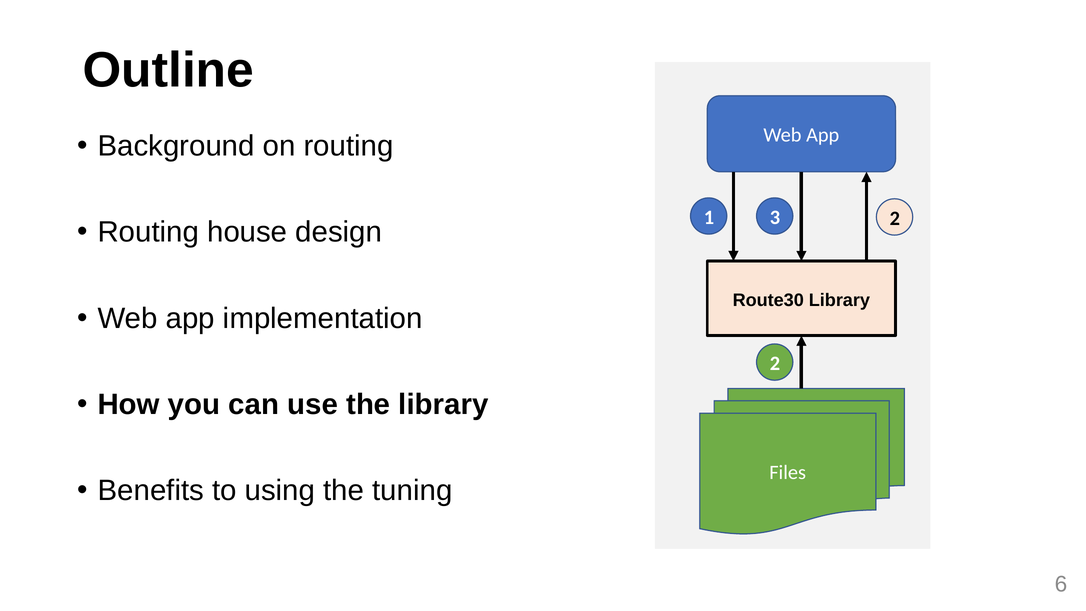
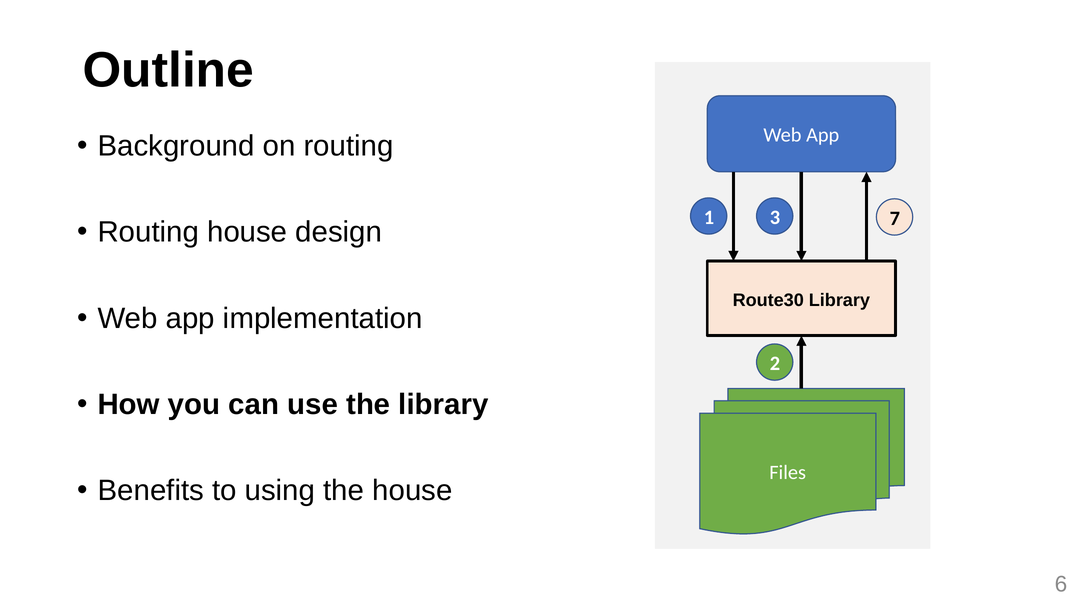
3 2: 2 -> 7 (895, 218)
the tuning: tuning -> house (412, 491)
